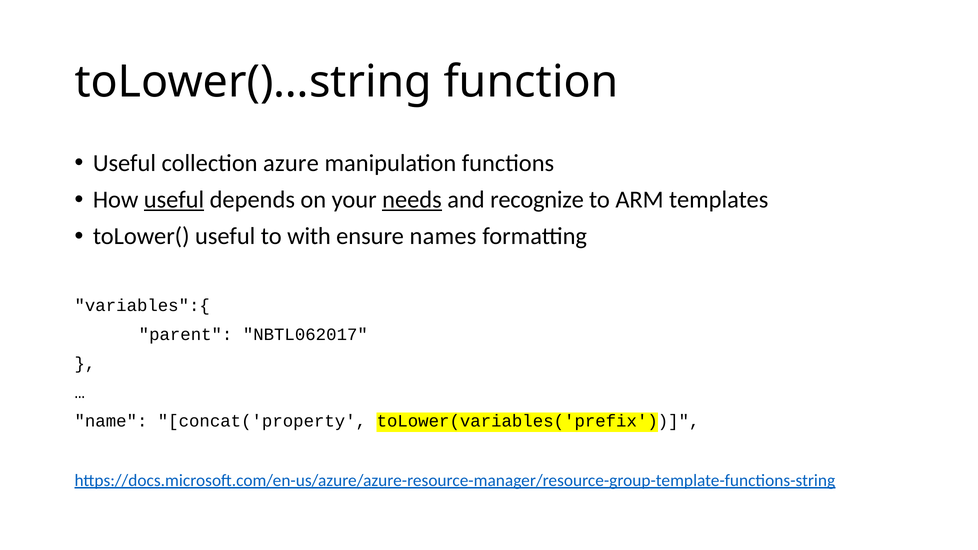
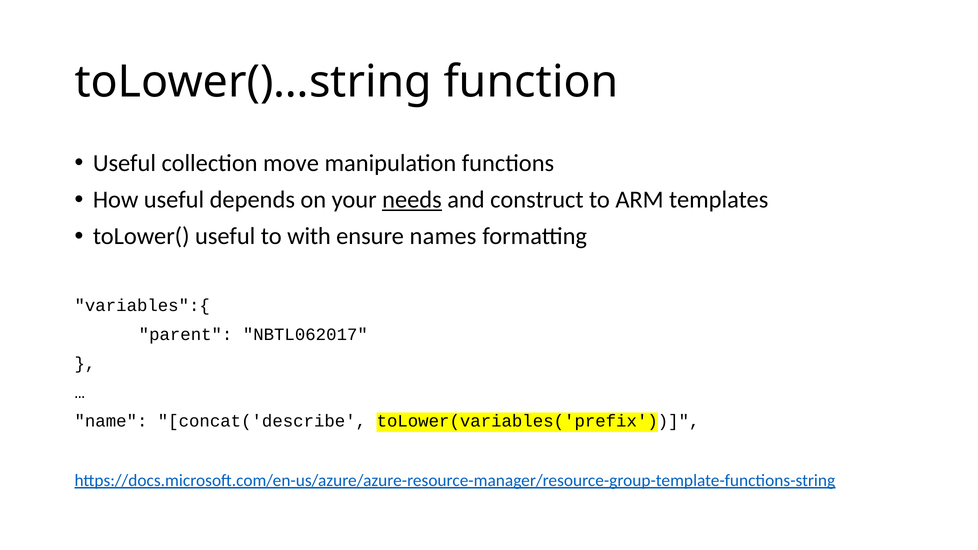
azure: azure -> move (291, 163)
useful underline: present -> none (174, 200)
recognize: recognize -> construct (537, 200)
concat('property: concat('property -> concat('describe (262, 421)
